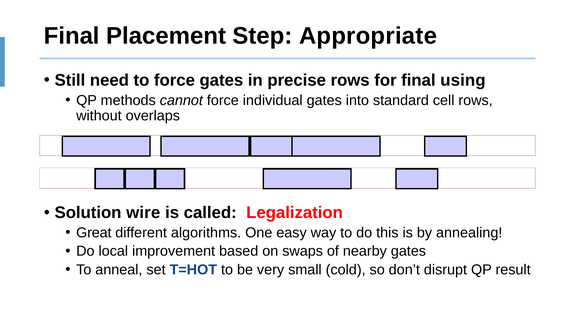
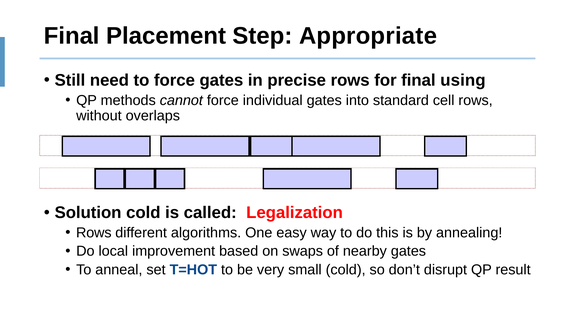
Solution wire: wire -> cold (143, 212)
Great: Great -> Rows (94, 232)
